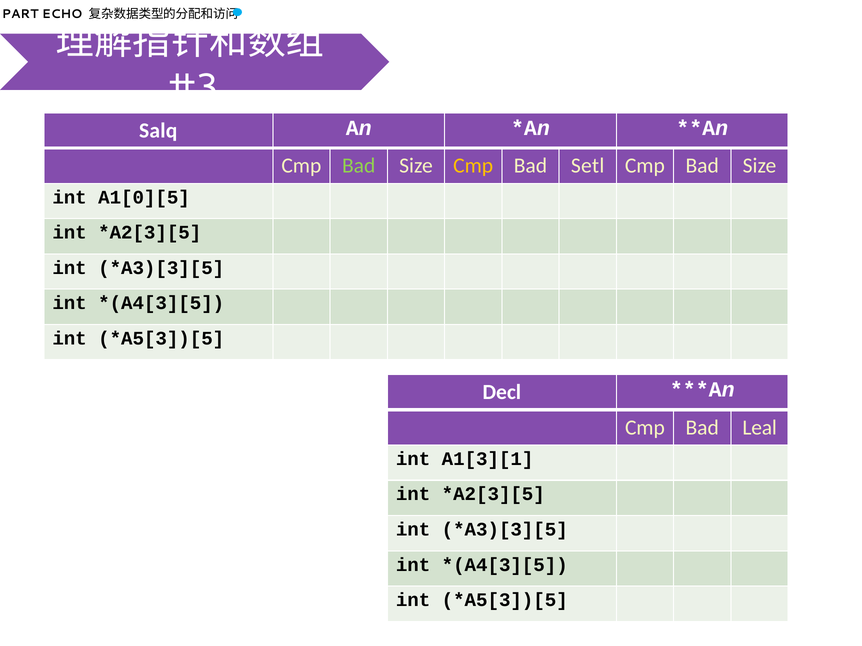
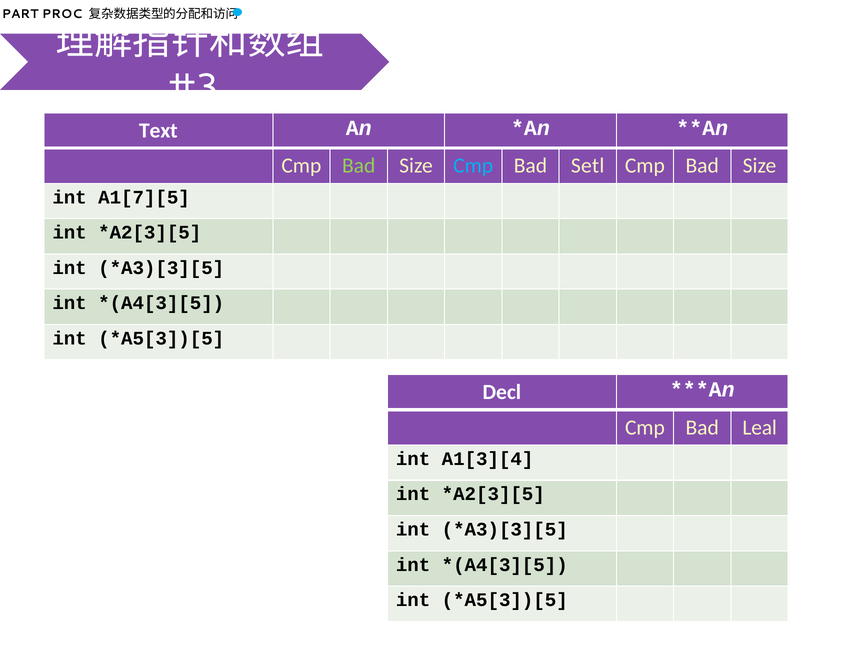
ECHO: ECHO -> PROC (62, 14)
Salq: Salq -> Text (158, 131)
Cmp colour: yellow -> light blue (473, 166)
A1[0][5: A1[0][5 -> A1[7][5 (144, 197)
A1[3][1: A1[3][1 -> A1[3][4 (488, 459)
